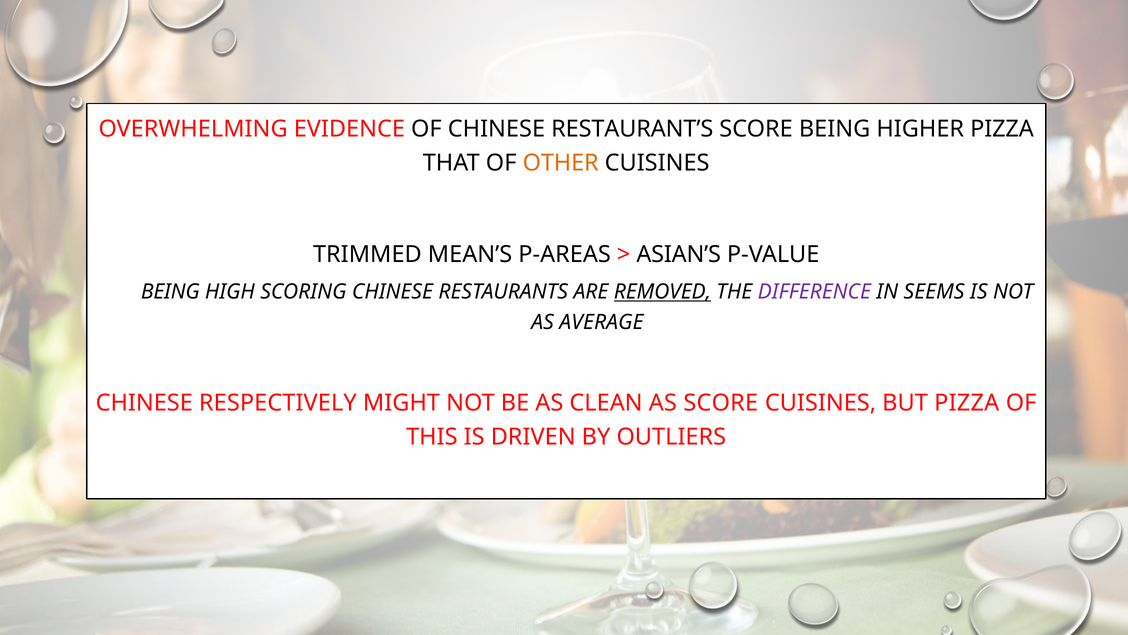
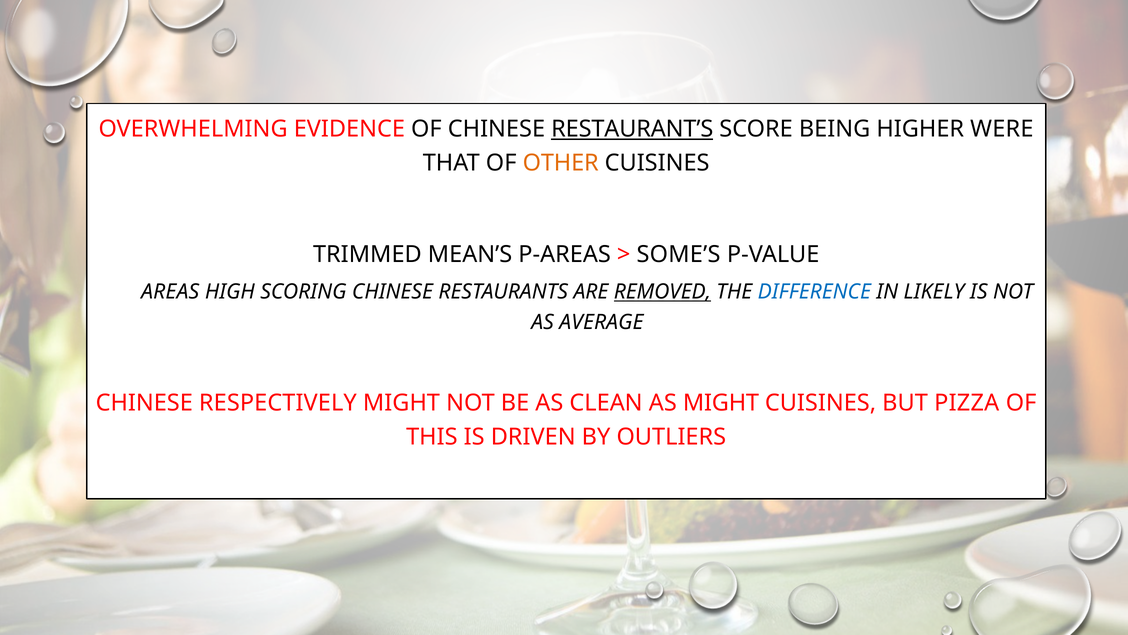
RESTAURANT’S underline: none -> present (632, 129)
HIGHER PIZZA: PIZZA -> WERE (1002, 129)
ASIAN’S: ASIAN’S -> SOME’S (678, 254)
BEING: BEING -> AREAS (170, 292)
DIFFERENCE colour: purple -> blue (814, 292)
SEEMS: SEEMS -> LIKELY (934, 292)
AS SCORE: SCORE -> MIGHT (721, 403)
